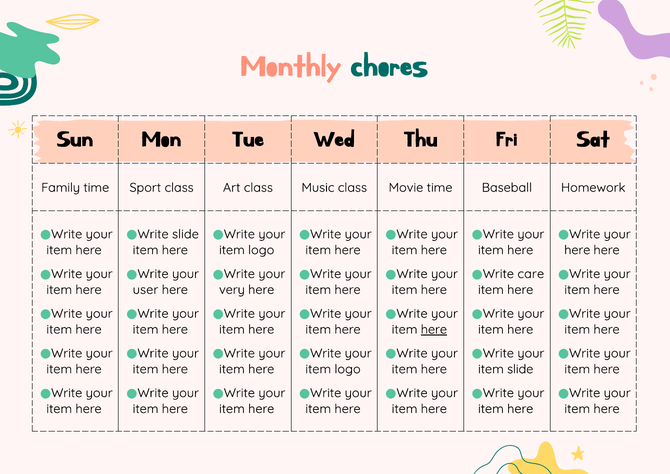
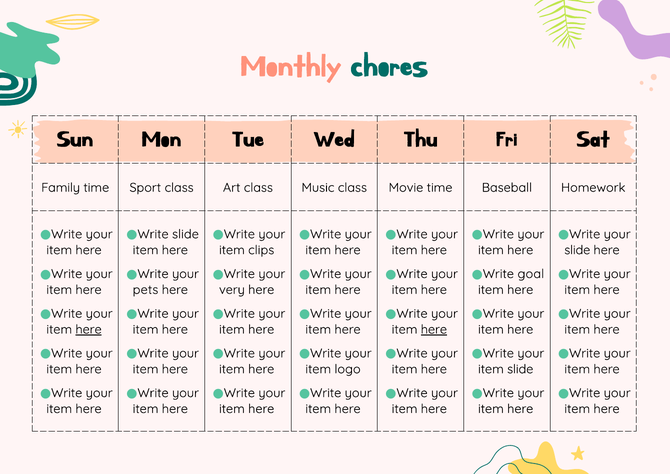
logo: logo -> clips (261, 250)
here: here -> slide (577, 250)
care: care -> goal (531, 274)
user: user -> pets (146, 290)
here underline: none -> present (89, 329)
